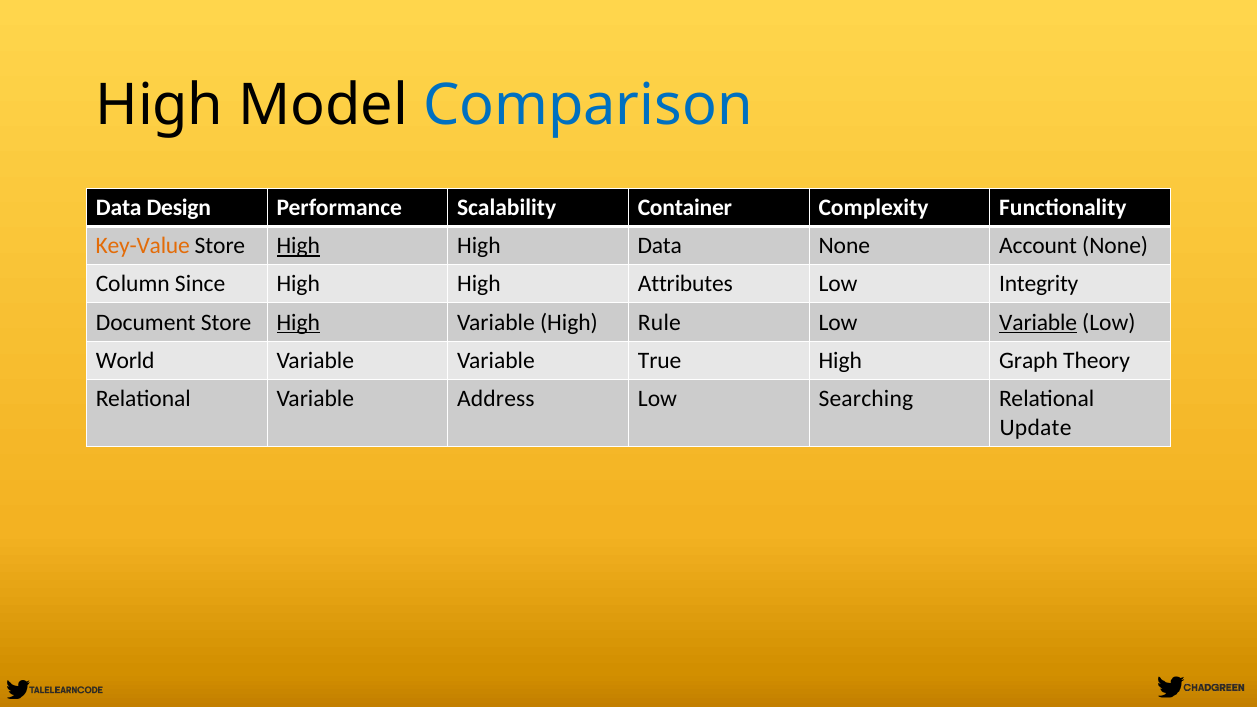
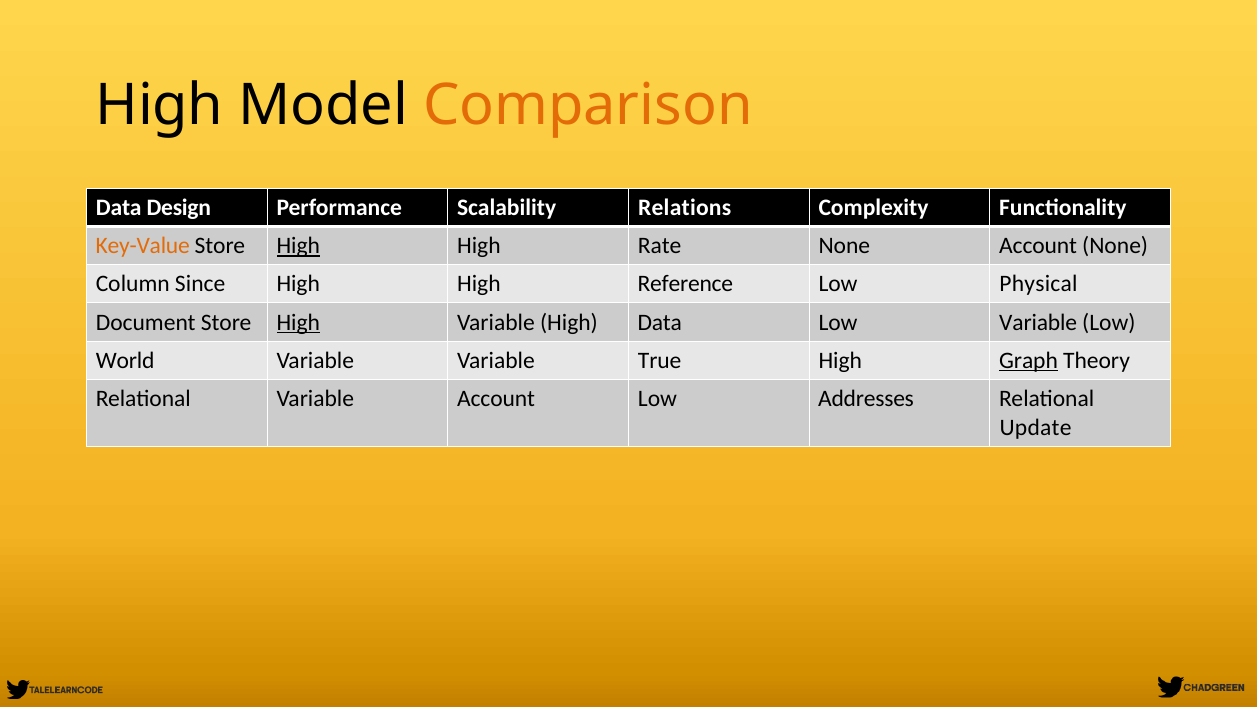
Comparison colour: blue -> orange (588, 106)
Container: Container -> Relations (685, 208)
High Data: Data -> Rate (660, 246)
Attributes: Attributes -> Reference (685, 284)
Integrity: Integrity -> Physical (1038, 284)
High Rule: Rule -> Data (660, 322)
Variable underline: present -> none (1038, 322)
Graph underline: none -> present (1029, 361)
Variable Address: Address -> Account (496, 399)
Searching: Searching -> Addresses (866, 399)
